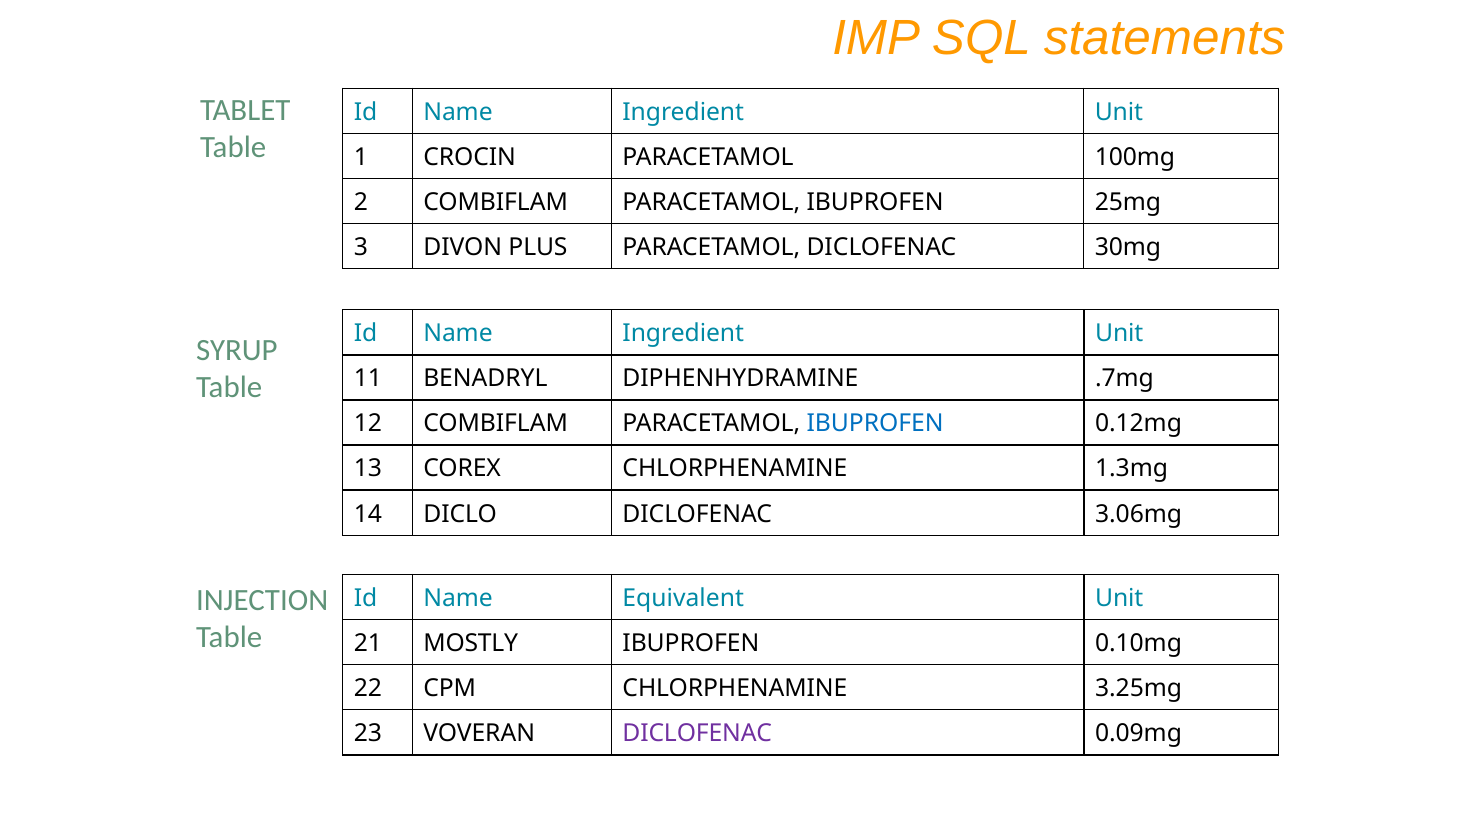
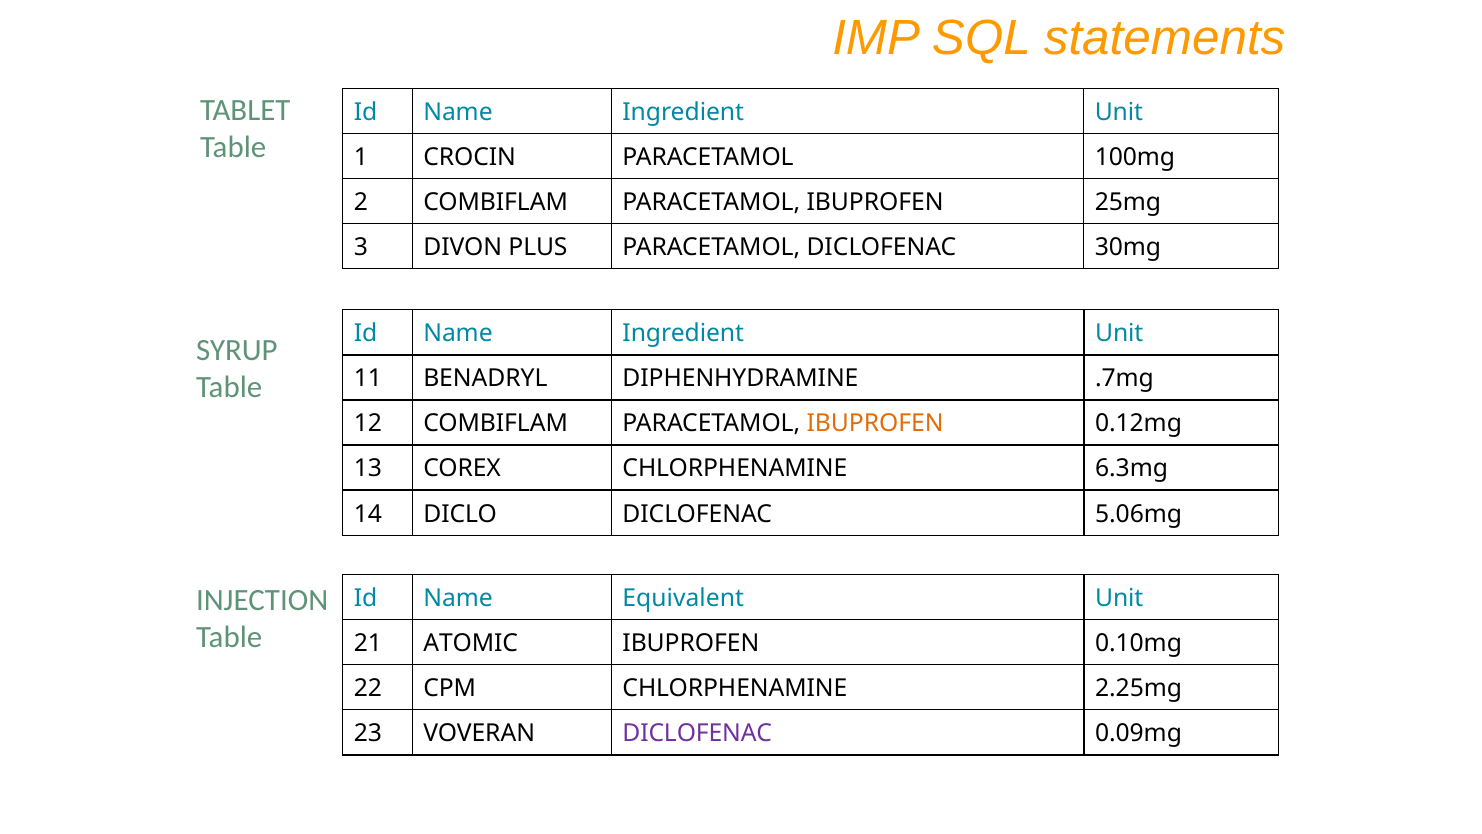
IBUPROFEN colour: blue -> orange (875, 423)
1.3mg: 1.3mg -> 6.3mg (1131, 469)
3.06mg: 3.06mg -> 5.06mg (1139, 514)
MOSTLY: MOSTLY -> ATOMIC (471, 643)
3.25mg: 3.25mg -> 2.25mg (1139, 688)
